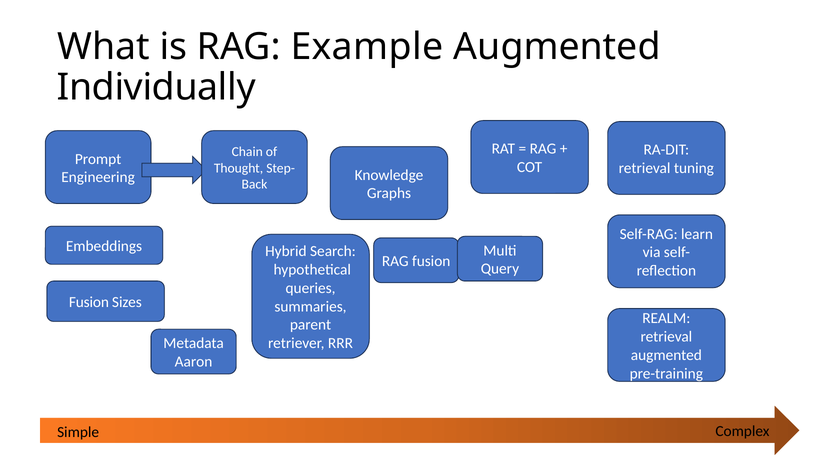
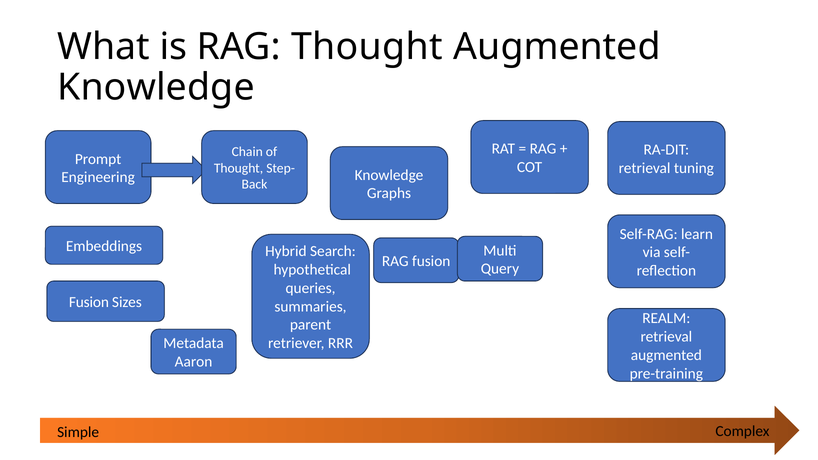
RAG Example: Example -> Thought (367, 47)
Individually: Individually -> Knowledge (156, 88)
